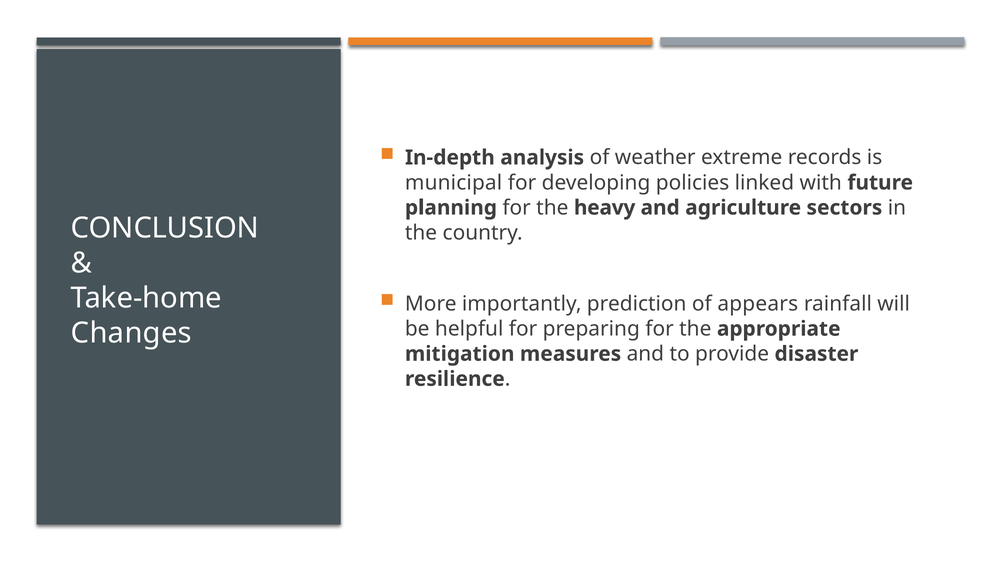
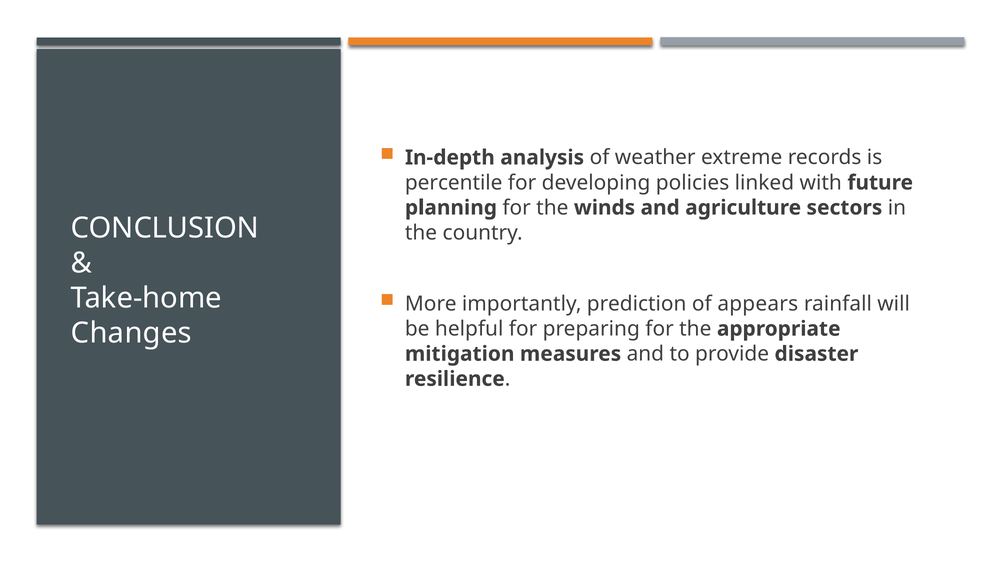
municipal: municipal -> percentile (454, 183)
heavy: heavy -> winds (605, 208)
